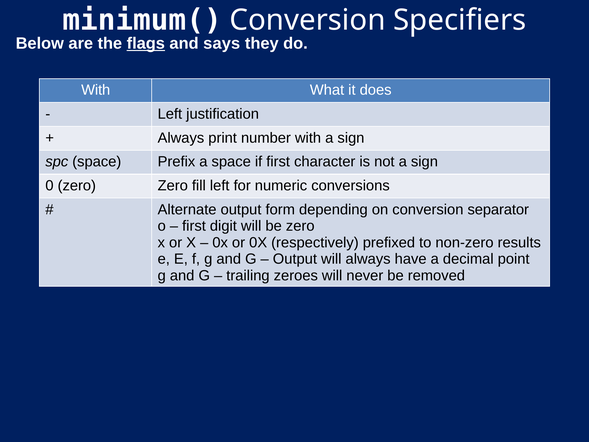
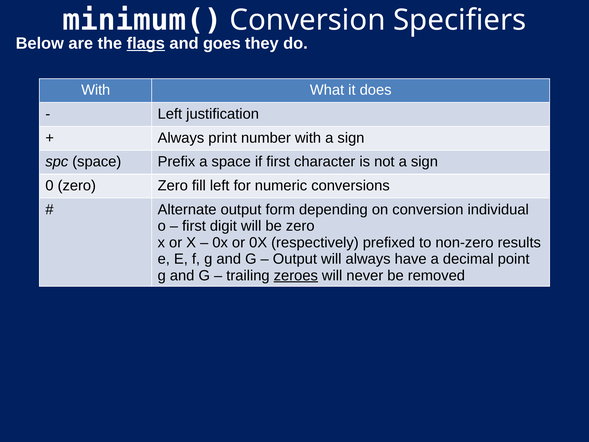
says: says -> goes (222, 43)
separator: separator -> individual (498, 209)
zeroes underline: none -> present (296, 275)
